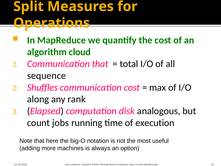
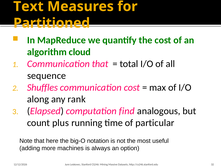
Split: Split -> Text (28, 6)
Operations: Operations -> Partitioned (52, 23)
disk: disk -> find (127, 111)
jobs: jobs -> plus (61, 123)
execution: execution -> particular (155, 123)
